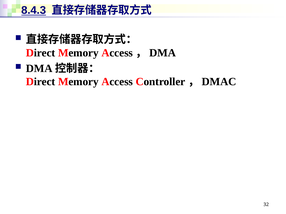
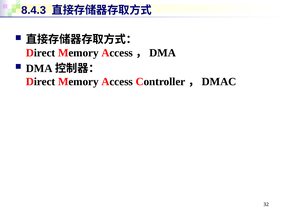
8.4.3 underline: present -> none (34, 10)
